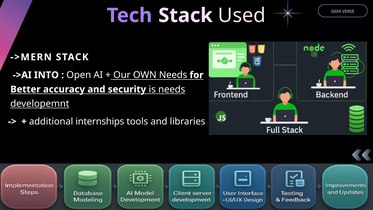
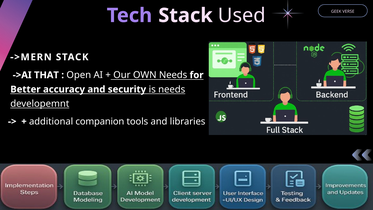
INTO: INTO -> THAT (46, 75)
internships: internships -> companion (100, 121)
